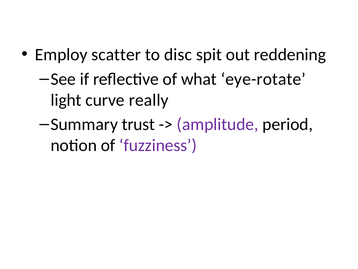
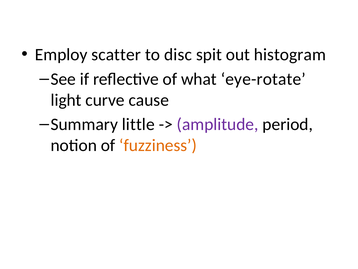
reddening: reddening -> histogram (290, 55)
really: really -> cause (149, 100)
trust: trust -> little (138, 124)
fuzziness colour: purple -> orange (158, 145)
